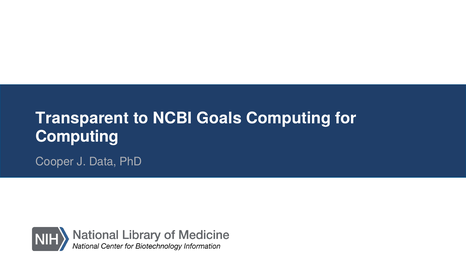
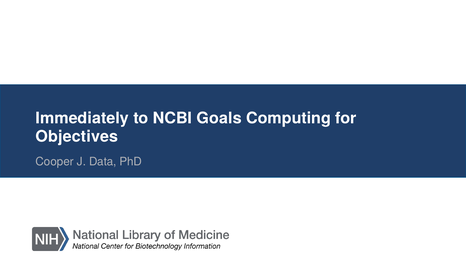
Transparent: Transparent -> Immediately (82, 118)
Computing: Computing -> Objectives (77, 137)
